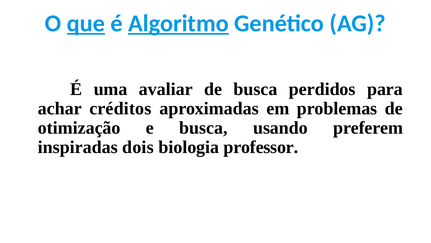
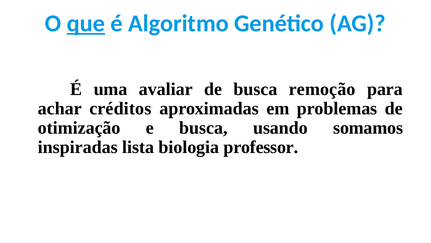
Algoritmo underline: present -> none (178, 23)
perdidos: perdidos -> remoção (322, 89)
preferem: preferem -> somamos (368, 128)
dois: dois -> lista (138, 147)
